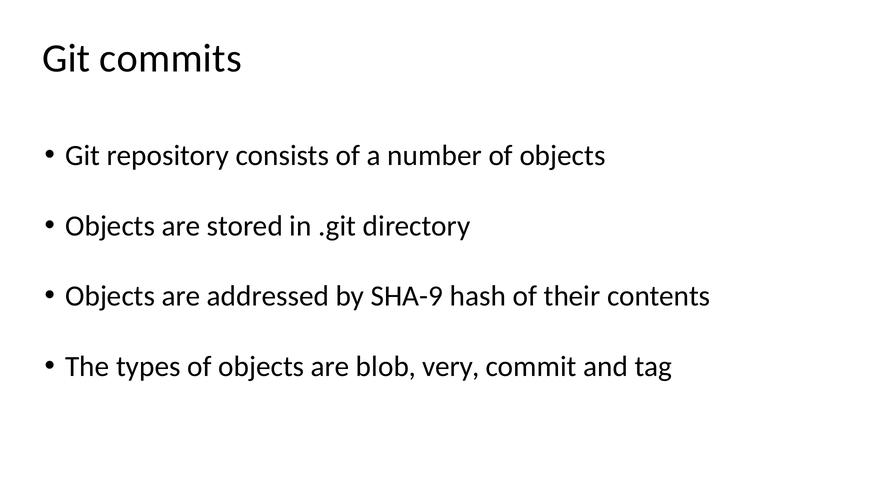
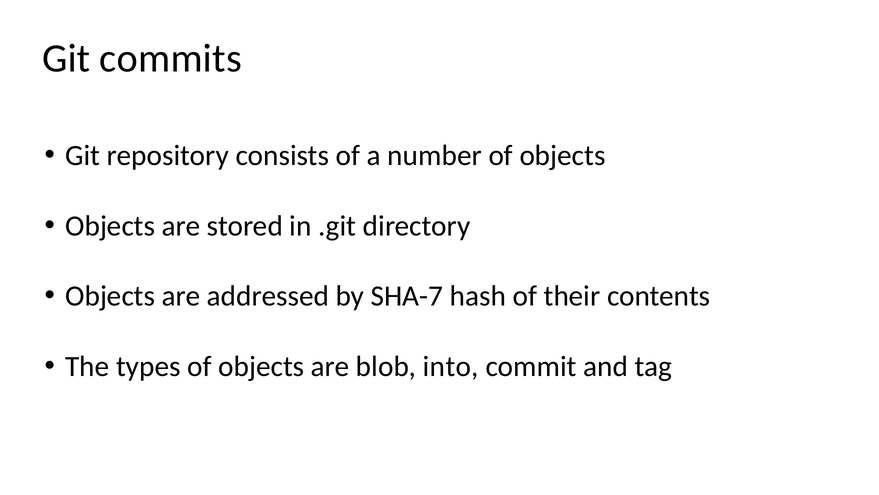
SHA-9: SHA-9 -> SHA-7 (407, 296)
very: very -> into (451, 366)
